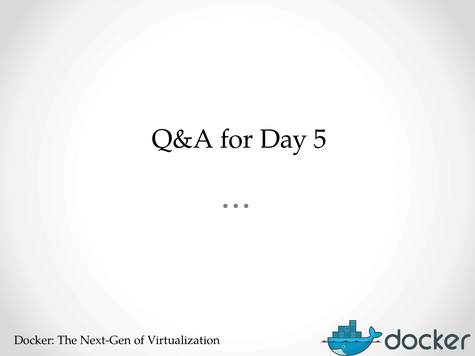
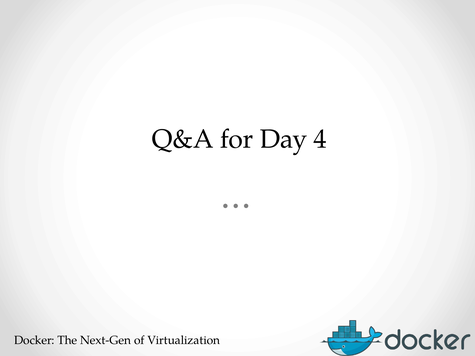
5: 5 -> 4 (320, 139)
